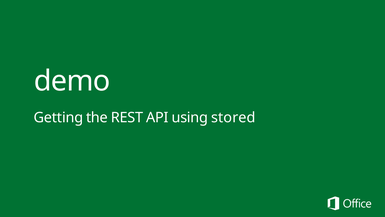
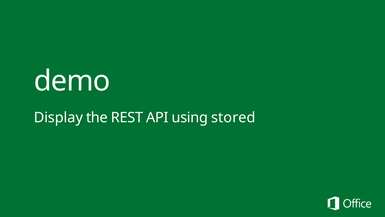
Getting: Getting -> Display (58, 117)
